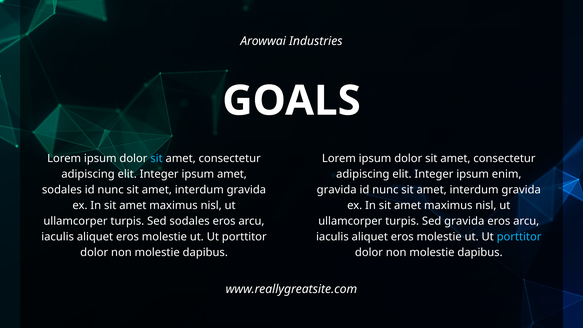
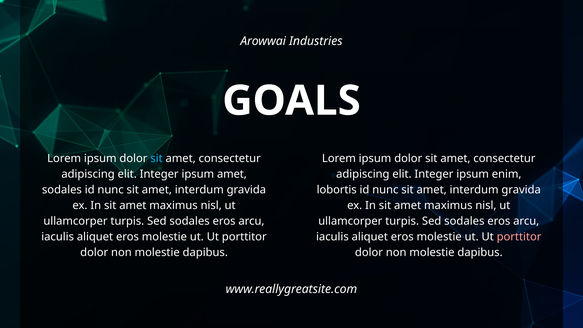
gravida: gravida -> lobortis (337, 190)
gravida: gravida -> sodales (464, 221)
porttitor colour: light blue -> pink (519, 237)
